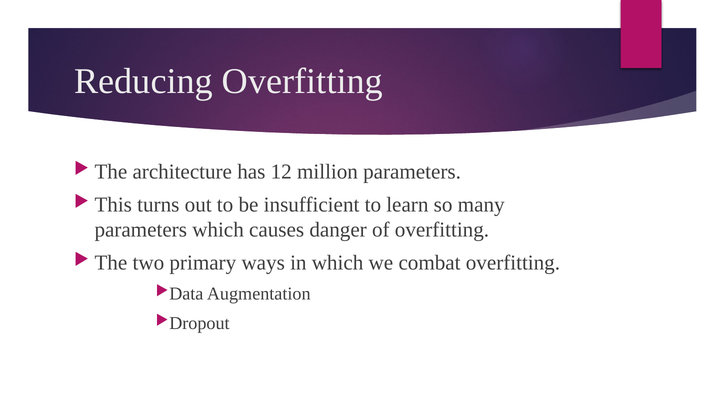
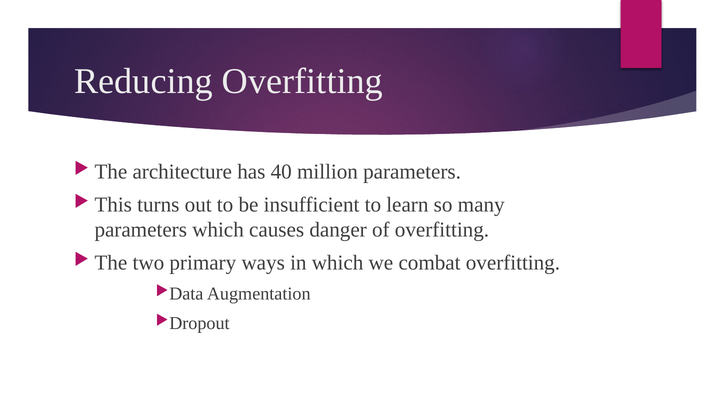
12: 12 -> 40 (281, 172)
